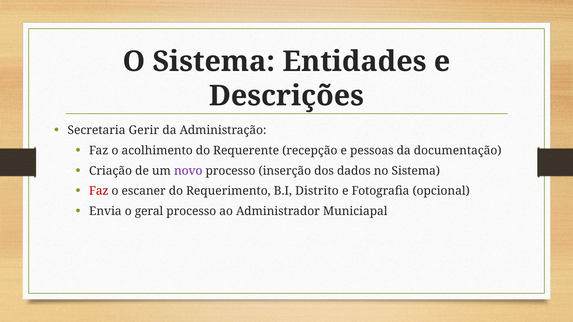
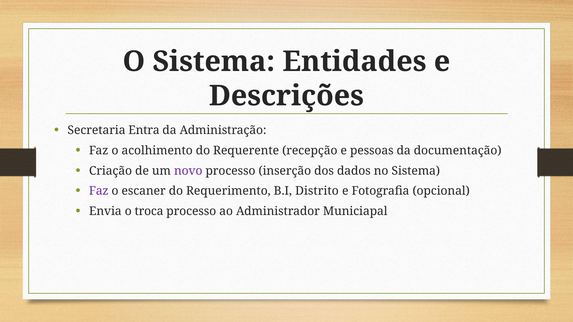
Gerir: Gerir -> Entra (144, 130)
Faz colour: red -> purple (99, 191)
geral: geral -> troca (149, 212)
